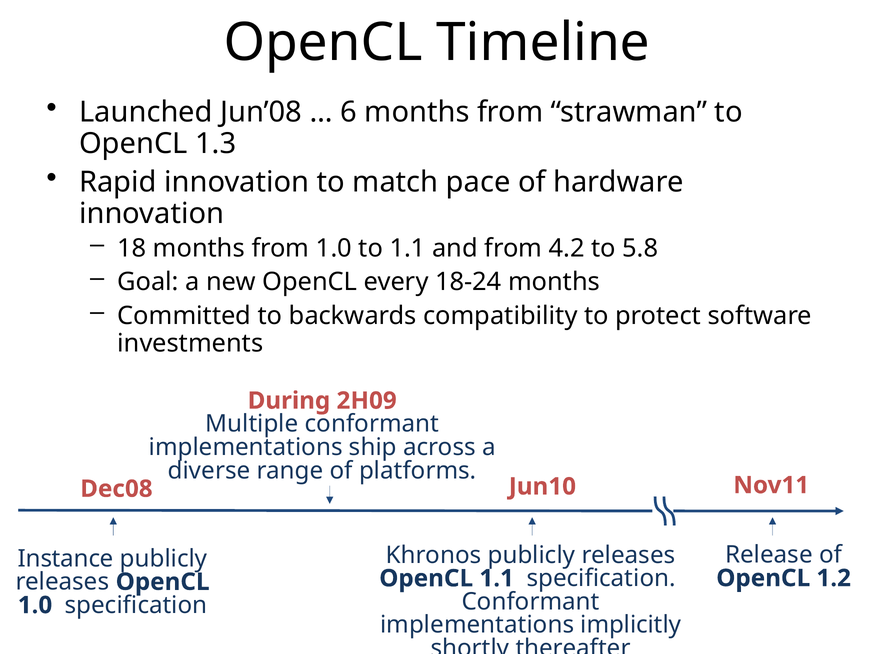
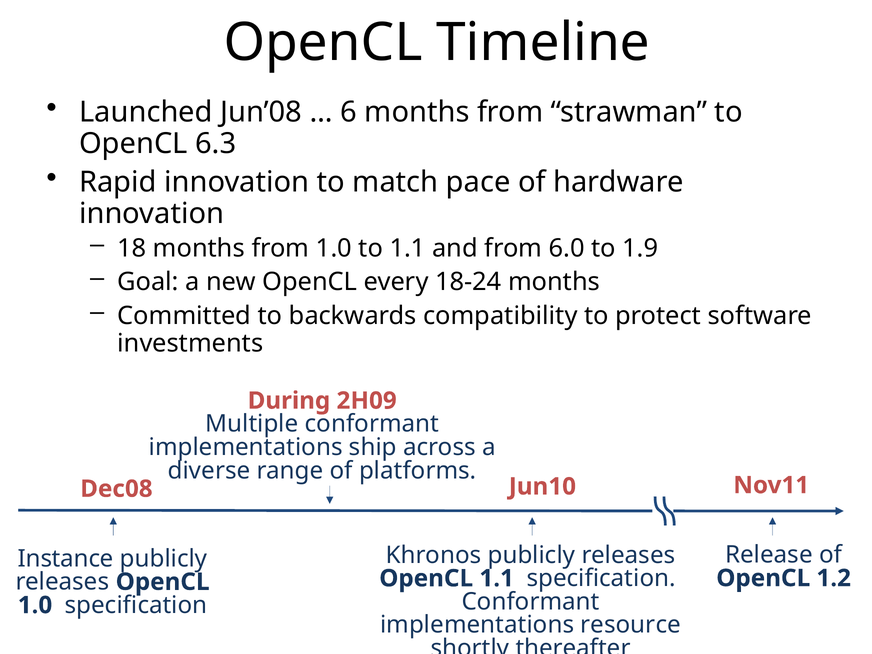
1.3: 1.3 -> 6.3 (216, 144)
4.2: 4.2 -> 6.0 (567, 249)
5.8: 5.8 -> 1.9 (640, 249)
implicitly: implicitly -> resource (631, 625)
